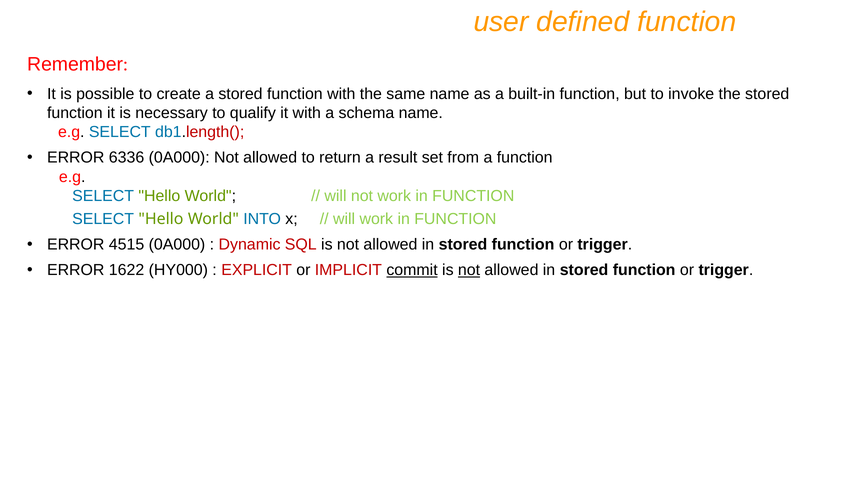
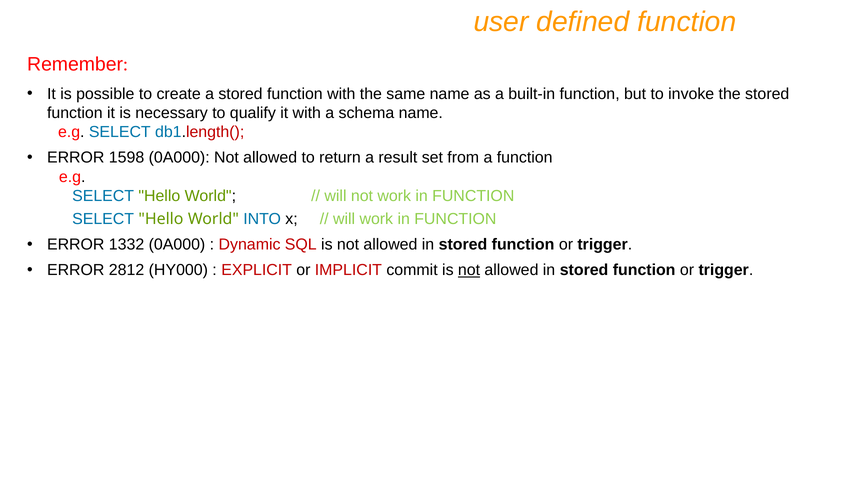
6336: 6336 -> 1598 (127, 157)
4515: 4515 -> 1332 (127, 245)
1622: 1622 -> 2812 (127, 270)
commit underline: present -> none (412, 270)
